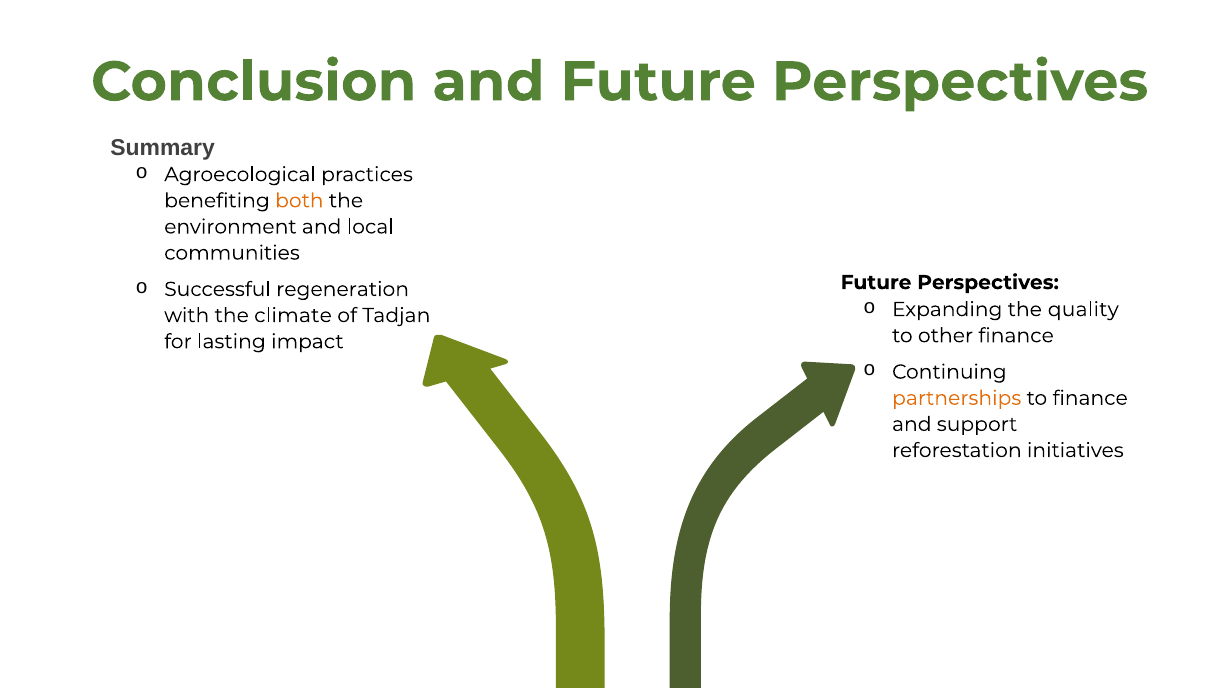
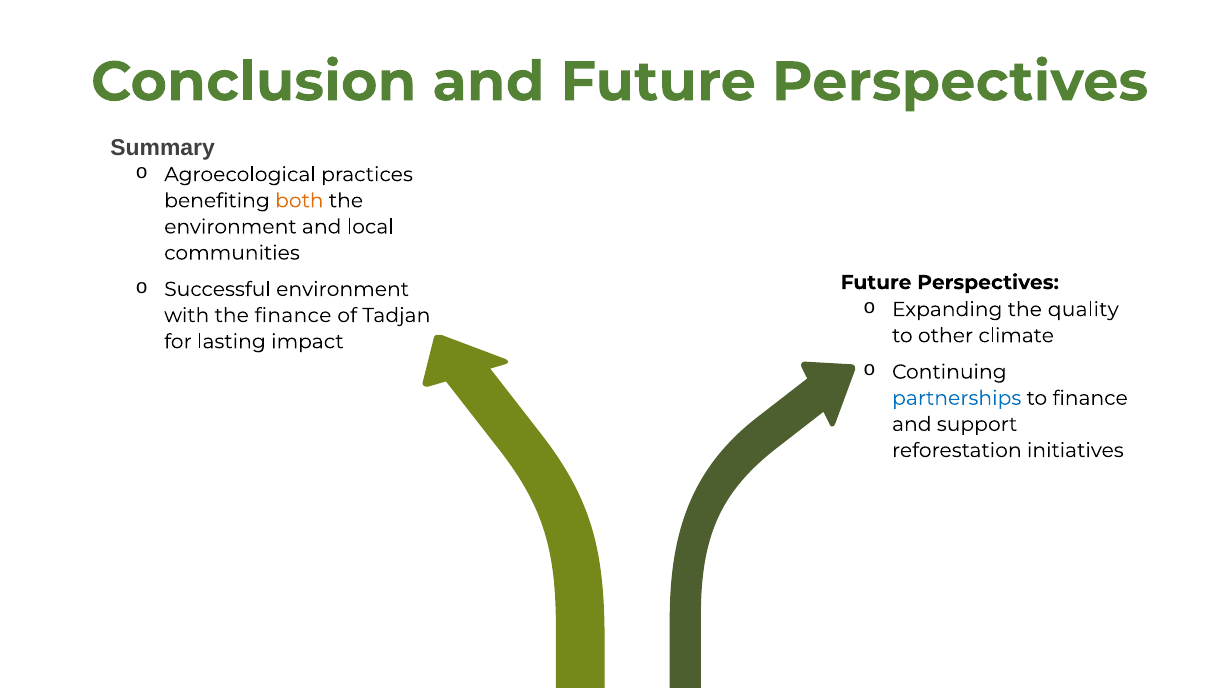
Successful regeneration: regeneration -> environment (343, 289)
the climate: climate -> finance (293, 315)
other finance: finance -> climate (1016, 336)
partnerships colour: orange -> blue (957, 398)
